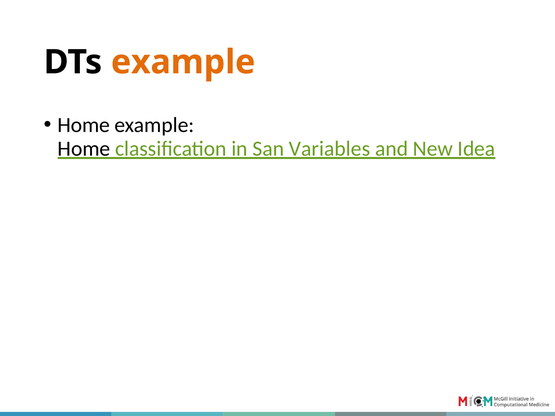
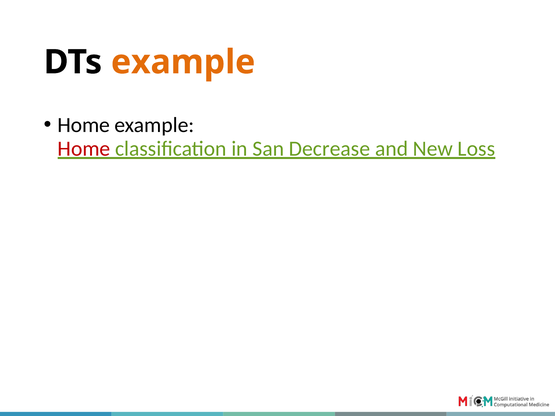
Home colour: black -> red (84, 149)
Variables: Variables -> Decrease (329, 149)
Idea: Idea -> Loss (476, 149)
